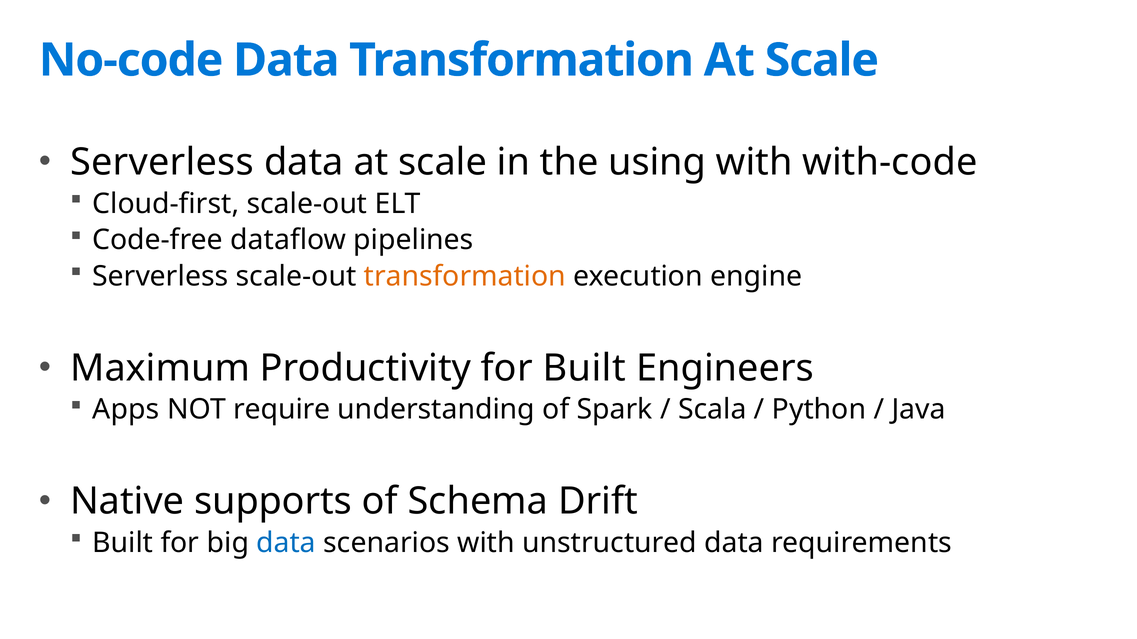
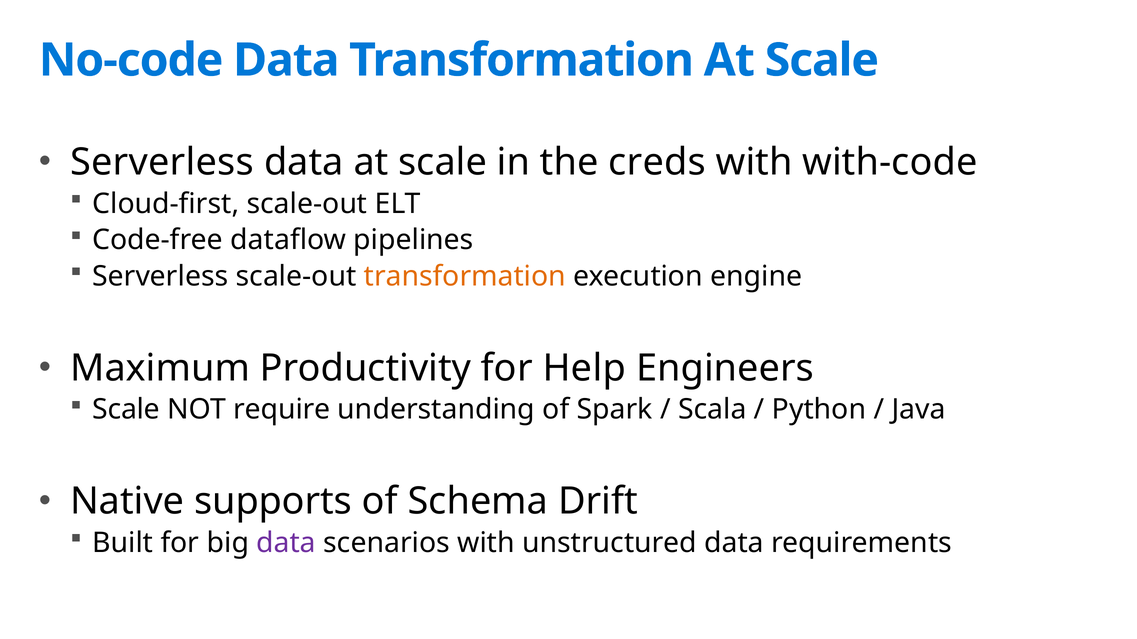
using: using -> creds (657, 162)
for Built: Built -> Help (584, 368)
Apps: Apps -> Scale (126, 410)
data colour: blue -> purple (286, 543)
